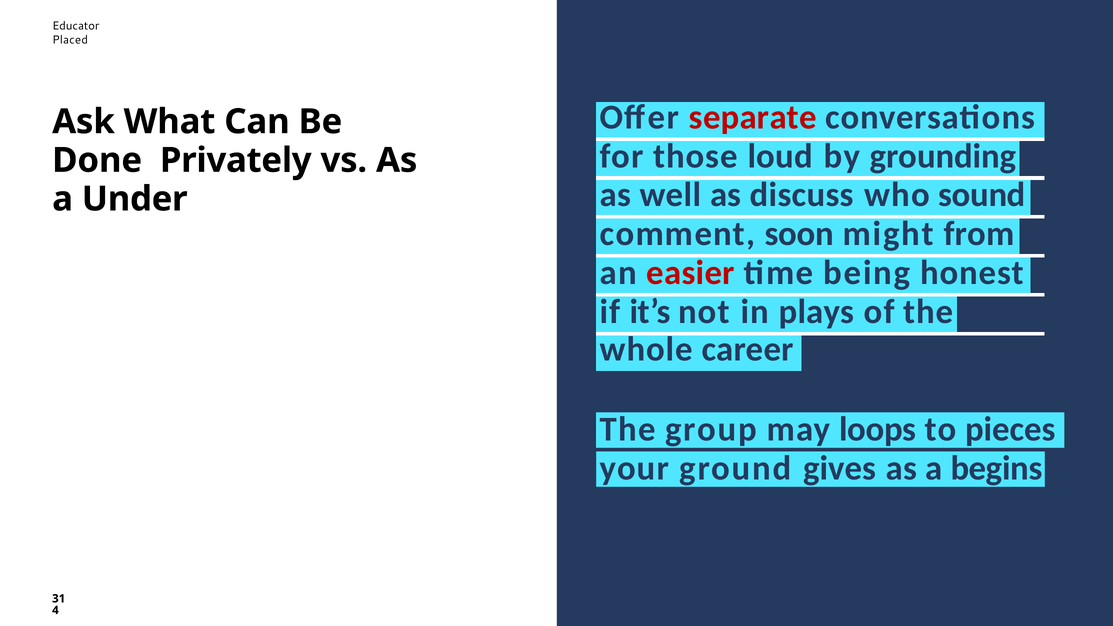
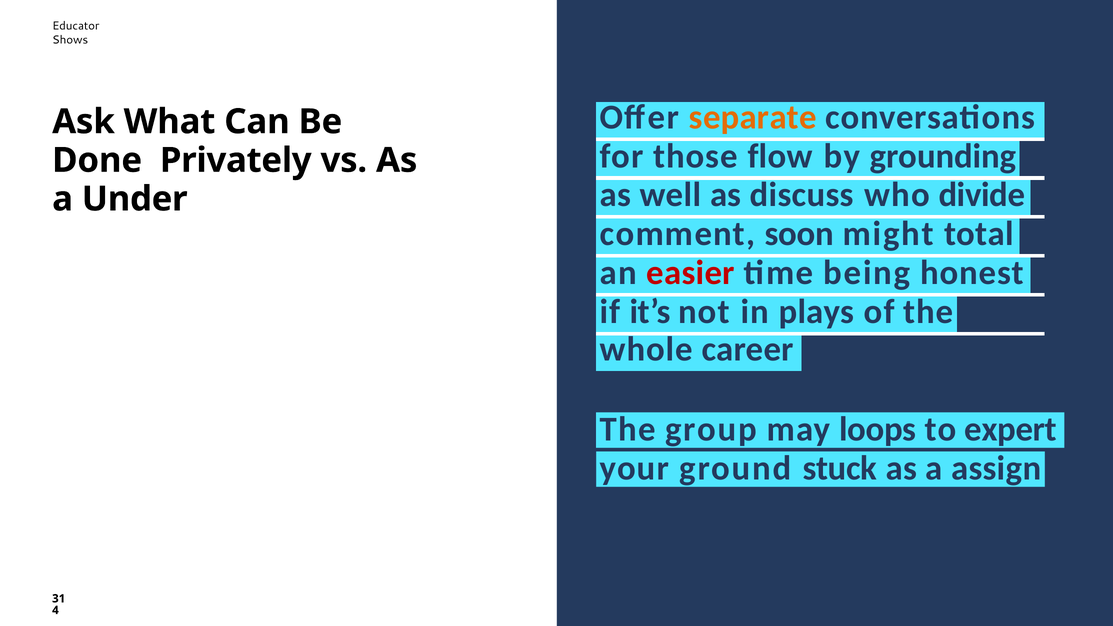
Placed: Placed -> Shows (70, 40)
separate colour: red -> orange (753, 117)
loud: loud -> flow (780, 156)
sound: sound -> divide (982, 195)
from: from -> total (979, 234)
pieces: pieces -> expert (1011, 429)
gives: gives -> stuck (840, 469)
begins: begins -> assign (996, 469)
